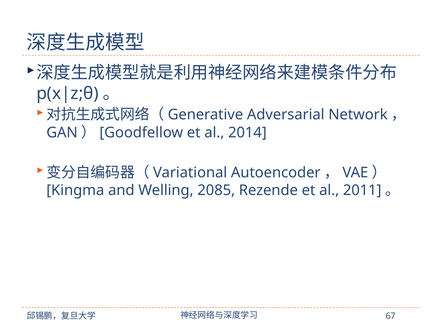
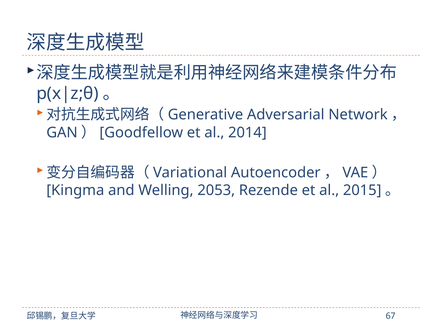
2085: 2085 -> 2053 (216, 190)
2011: 2011 -> 2015 (362, 190)
